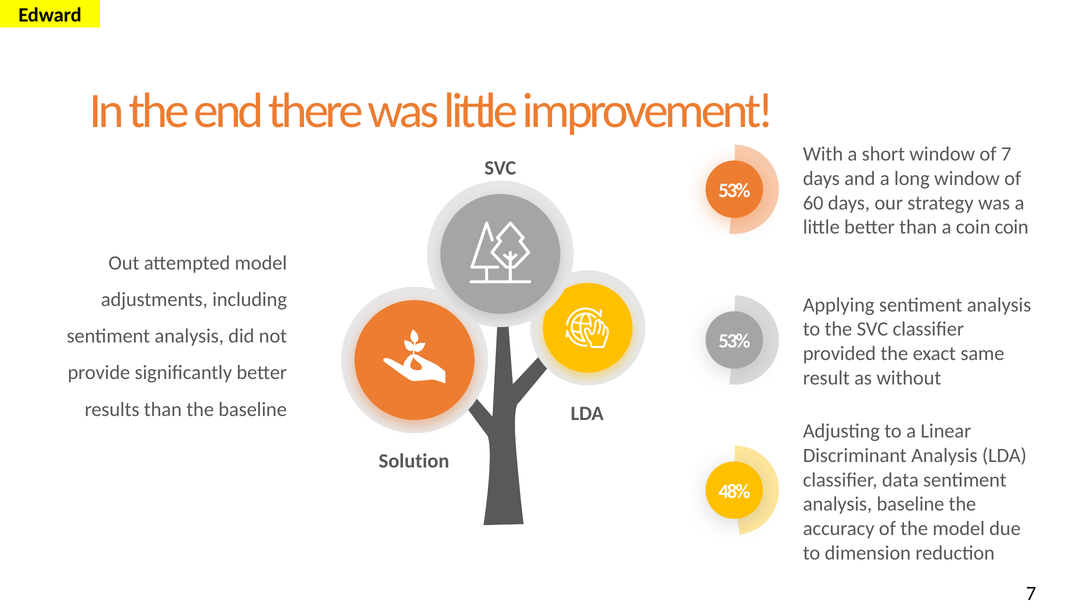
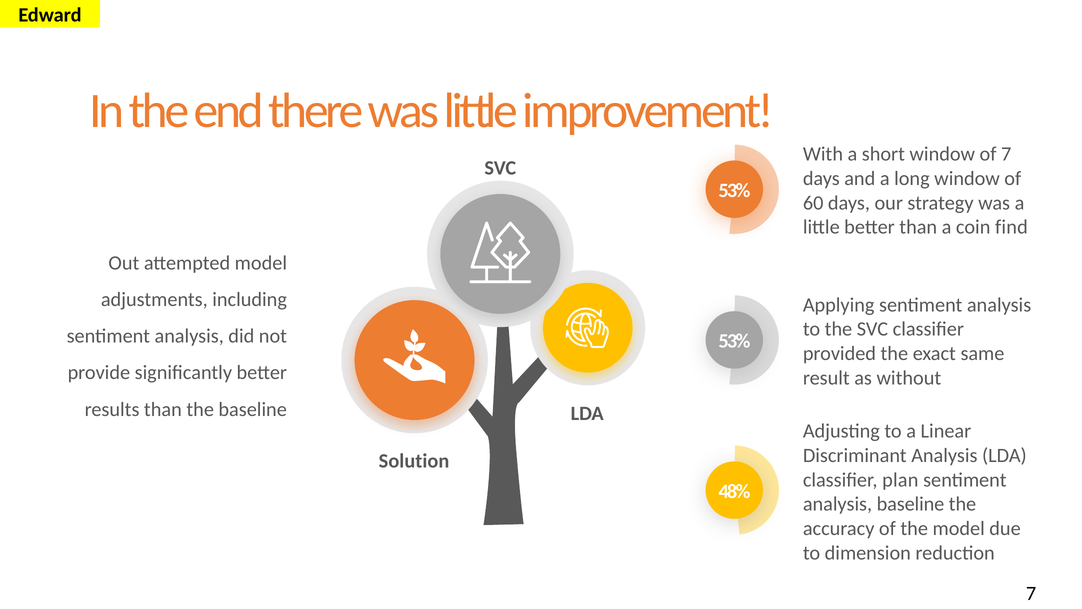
coin coin: coin -> find (1011, 227)
data: data -> plan (900, 480)
